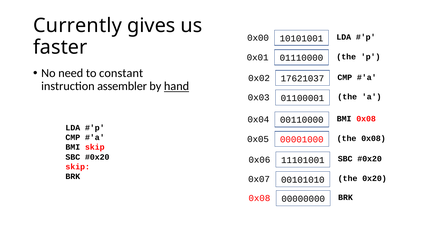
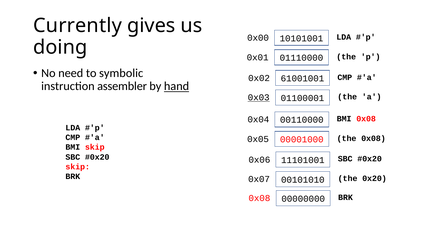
faster: faster -> doing (60, 47)
constant: constant -> symbolic (121, 73)
17621037: 17621037 -> 61001001 (302, 79)
0x03 underline: none -> present (259, 98)
